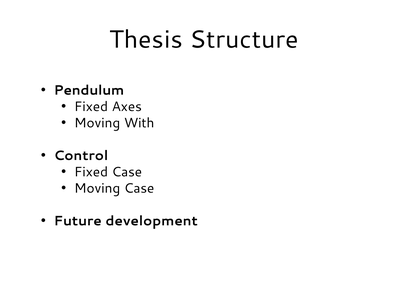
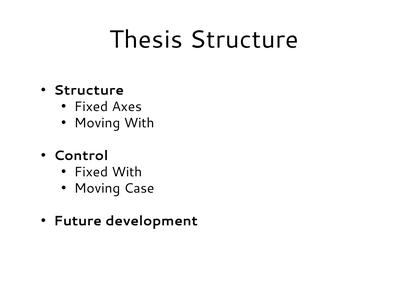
Pendulum: Pendulum -> Structure (89, 90)
Fixed Case: Case -> With (127, 172)
